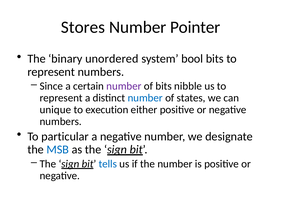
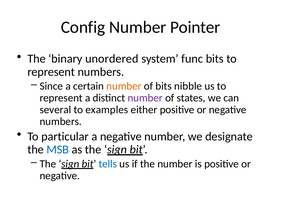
Stores: Stores -> Config (83, 27)
bool: bool -> func (192, 59)
number colour: purple -> orange (124, 86)
number colour: blue -> purple (145, 98)
unique: unique -> several (55, 110)
execution: execution -> examples (107, 110)
